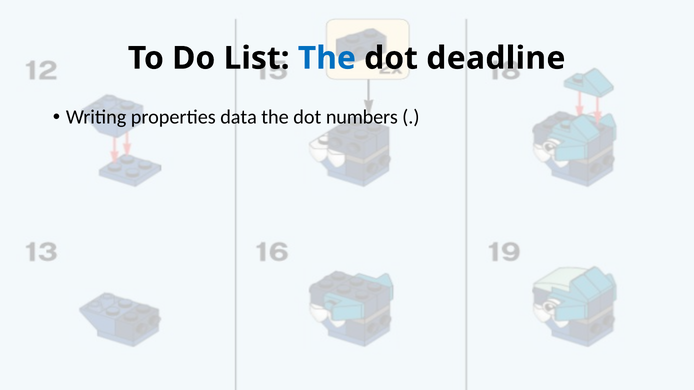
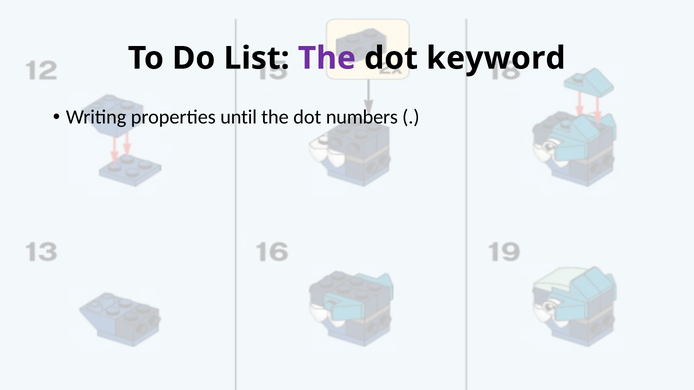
The colour: blue -> purple (327, 58)
deadline: deadline -> keyword (496, 58)
data: data -> until (239, 117)
